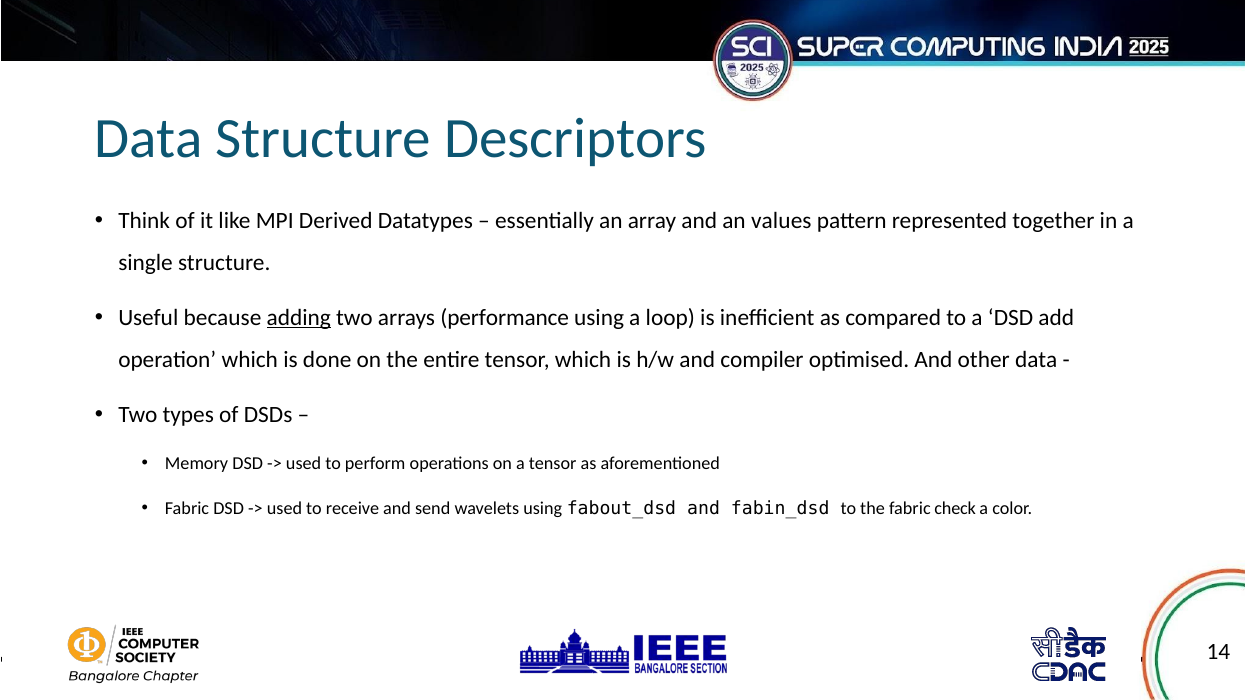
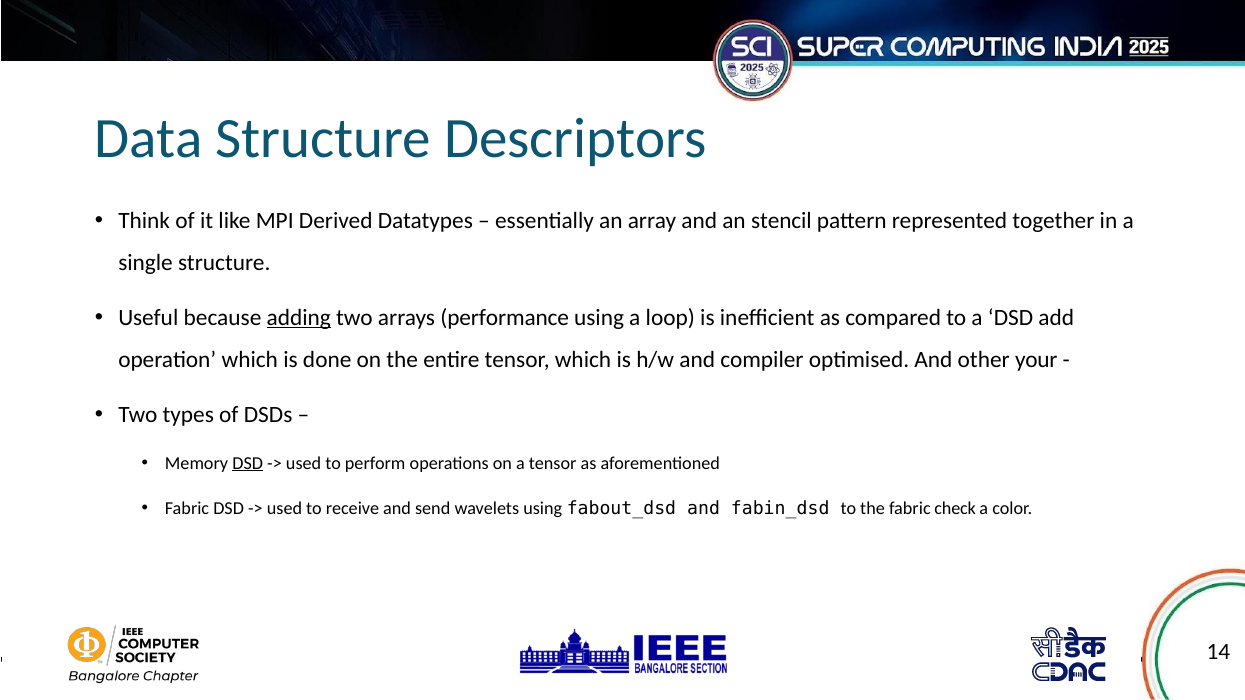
values: values -> stencil (781, 221)
other data: data -> your (1036, 360)
DSD underline: none -> present (248, 463)
